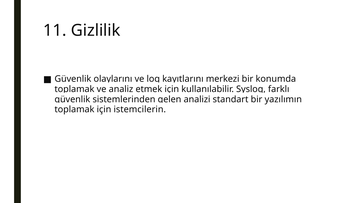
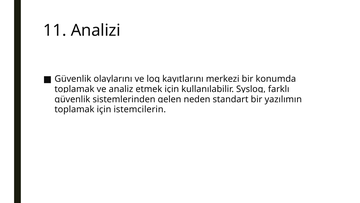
Gizlilik: Gizlilik -> Analizi (96, 30)
analizi: analizi -> neden (197, 99)
